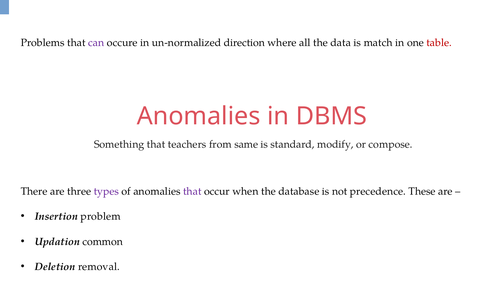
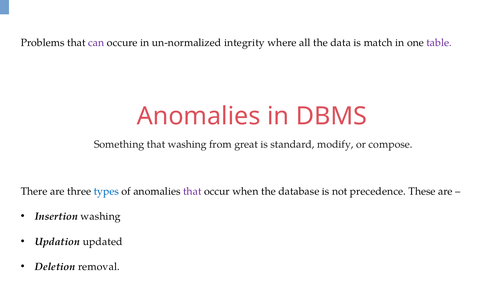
direction: direction -> integrity (244, 43)
table colour: red -> purple (439, 43)
that teachers: teachers -> washing (187, 145)
same: same -> great (246, 145)
types colour: purple -> blue (106, 192)
Insertion problem: problem -> washing (101, 217)
common: common -> updated (103, 242)
